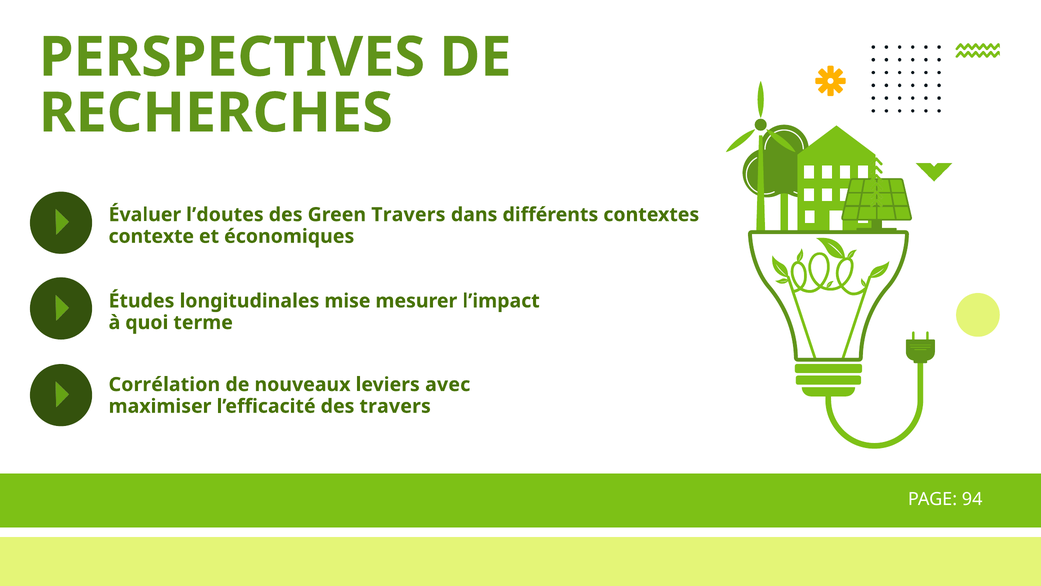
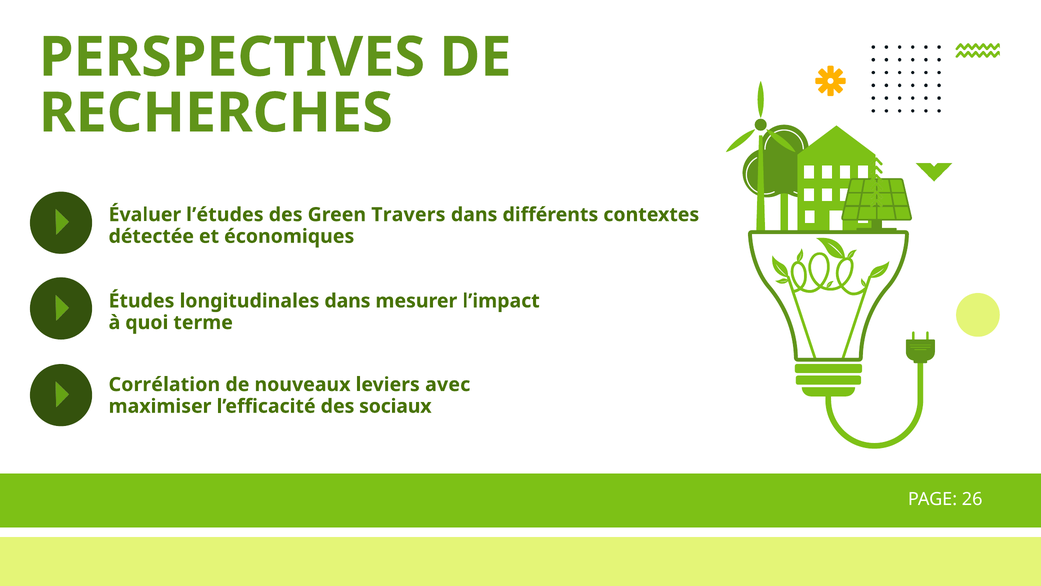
l’doutes: l’doutes -> l’études (225, 215)
contexte: contexte -> détectée (151, 236)
longitudinales mise: mise -> dans (347, 301)
des travers: travers -> sociaux (395, 406)
94: 94 -> 26 (972, 499)
